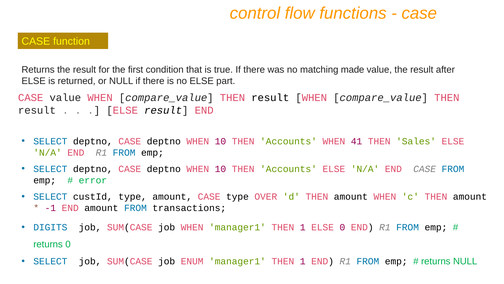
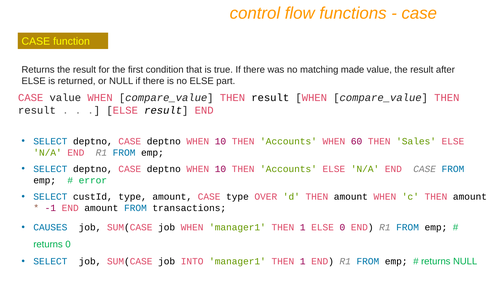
41: 41 -> 60 (357, 141)
DIGITS: DIGITS -> CAUSES (50, 227)
ENUM: ENUM -> INTO (192, 261)
